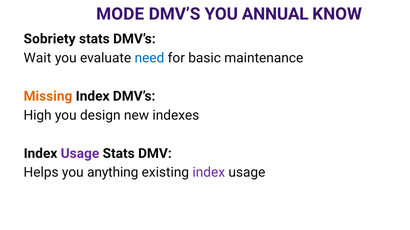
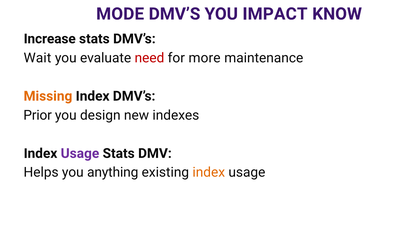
ANNUAL: ANNUAL -> IMPACT (275, 14)
Sobriety: Sobriety -> Increase (50, 39)
need colour: blue -> red (149, 58)
basic: basic -> more (205, 58)
High: High -> Prior (38, 115)
index colour: purple -> orange (209, 173)
